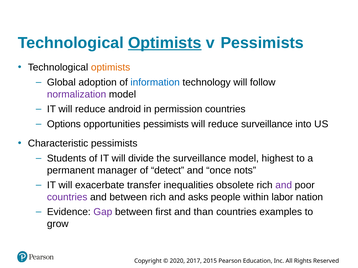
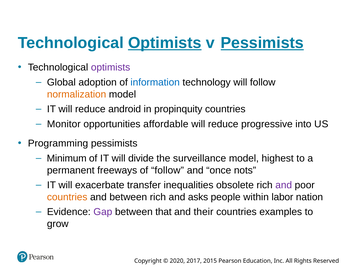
Pessimists underline: none -> present (262, 43)
optimists colour: orange -> purple (111, 68)
normalization colour: purple -> orange (77, 94)
permission: permission -> propinquity (178, 109)
Options: Options -> Monitor (64, 124)
opportunities pessimists: pessimists -> affordable (166, 124)
reduce surveillance: surveillance -> progressive (267, 124)
Characteristic: Characteristic -> Programming (58, 144)
Students: Students -> Minimum (67, 159)
manager: manager -> freeways (117, 171)
of detect: detect -> follow (168, 171)
countries colour: purple -> orange (67, 197)
first: first -> that (163, 212)
than: than -> their (204, 212)
